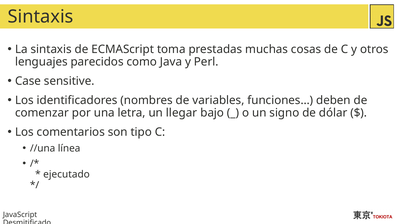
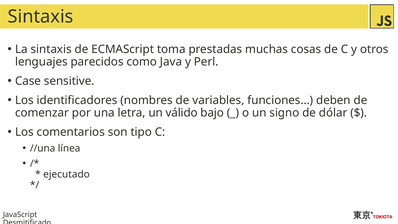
llegar: llegar -> válido (182, 113)
